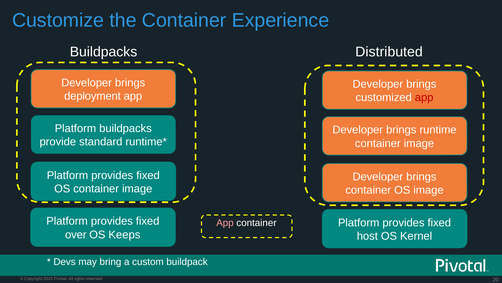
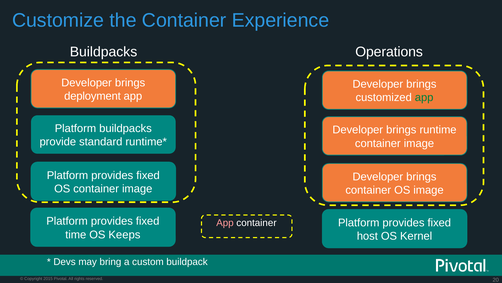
Distributed: Distributed -> Operations (389, 52)
app colour: red -> green (424, 97)
over: over -> time (76, 234)
